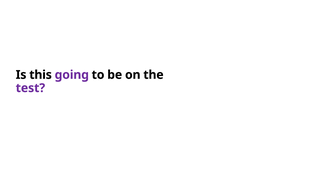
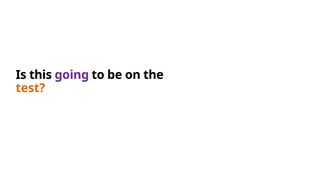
test colour: purple -> orange (30, 88)
